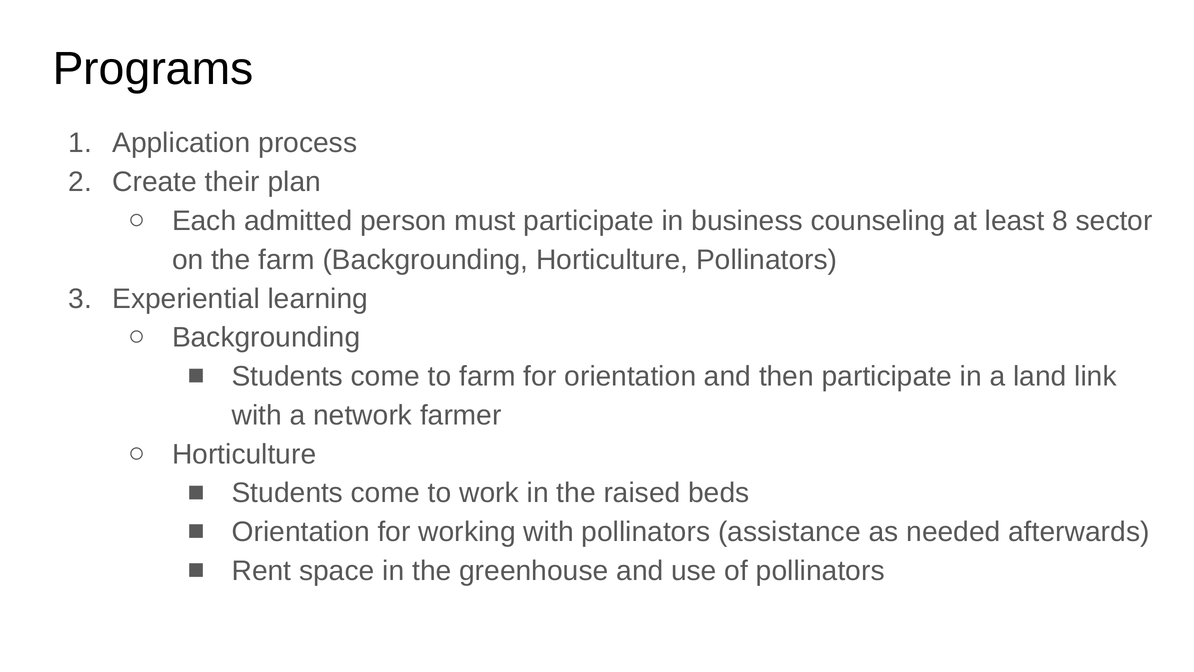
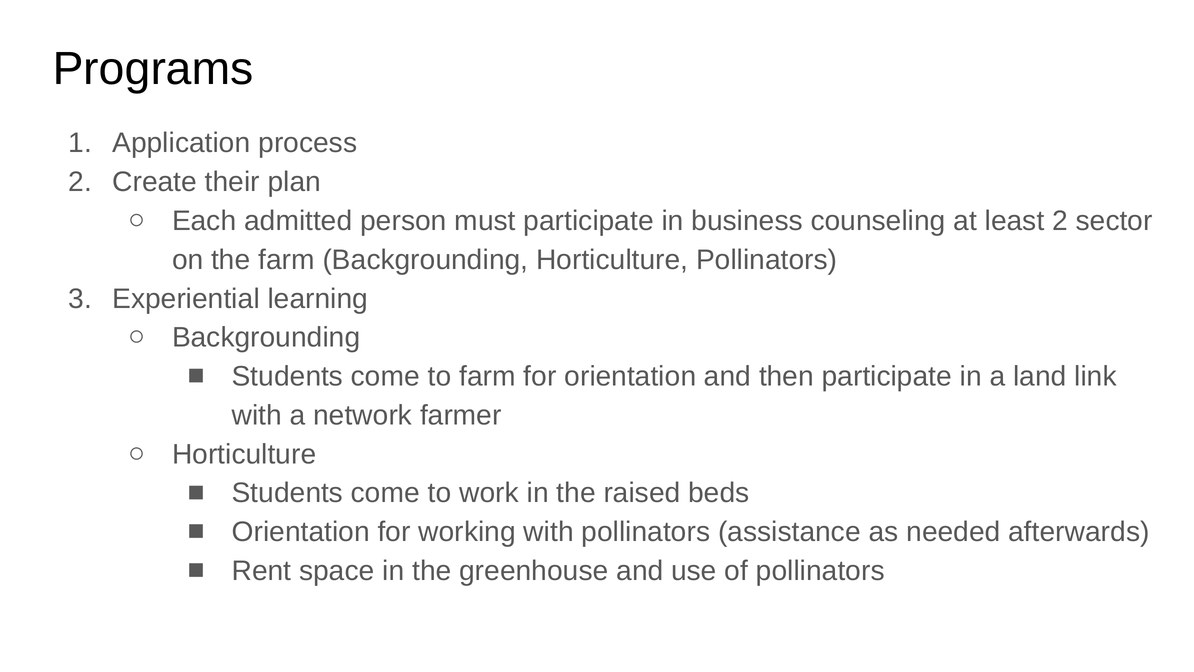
least 8: 8 -> 2 (1060, 221)
